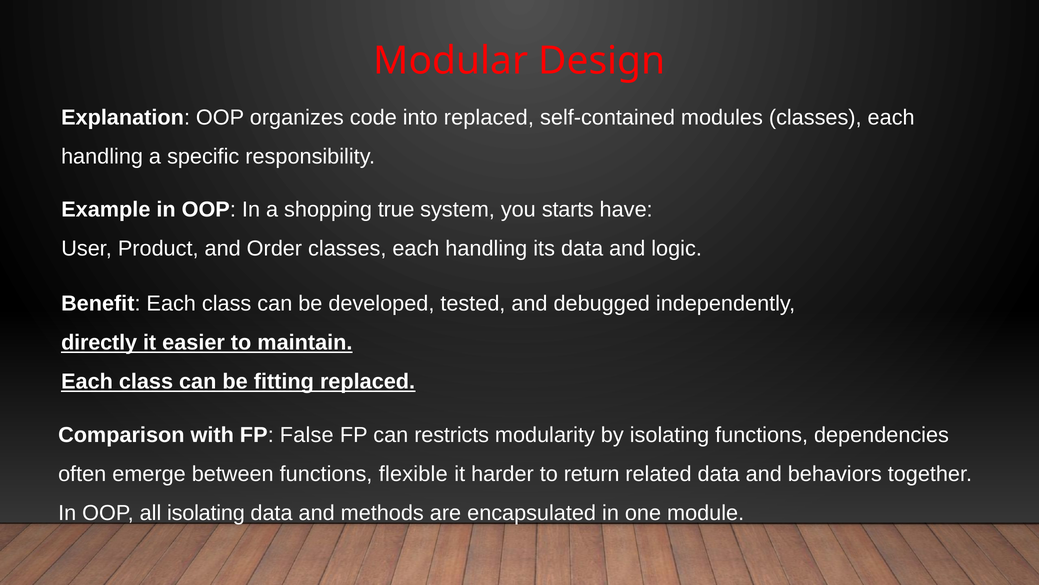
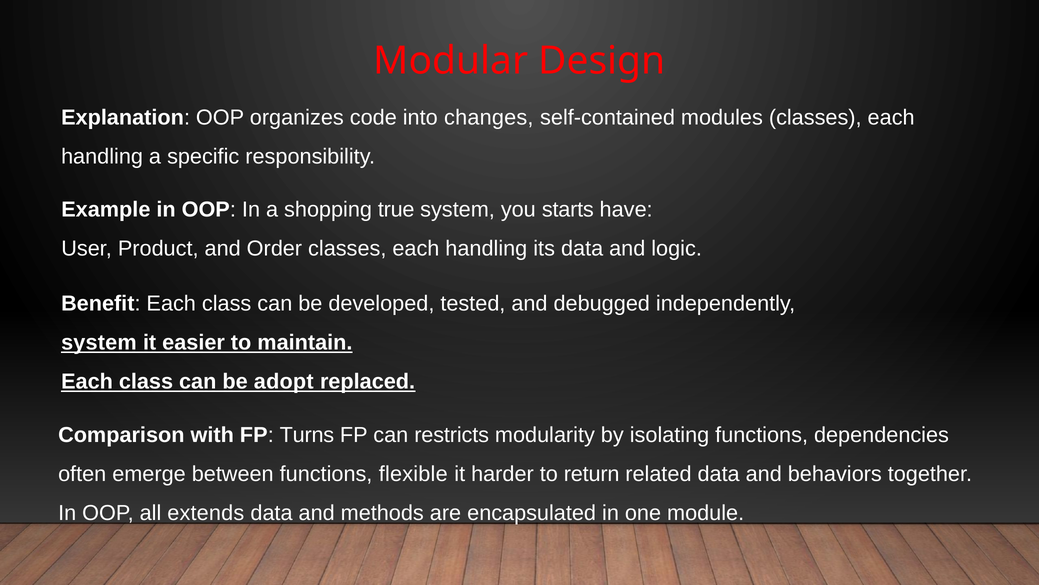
into replaced: replaced -> changes (489, 117)
directly: directly -> system (99, 342)
fitting: fitting -> adopt (284, 381)
False: False -> Turns (307, 435)
all isolating: isolating -> extends (206, 512)
